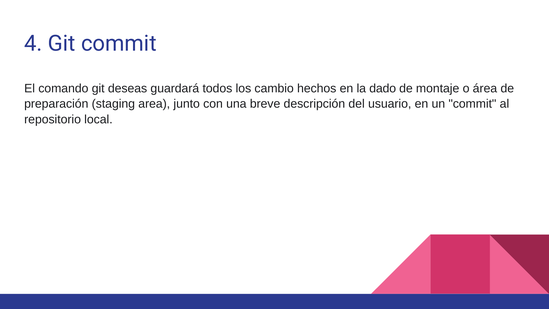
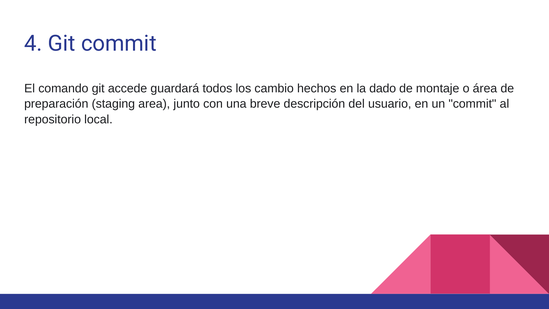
deseas: deseas -> accede (128, 88)
